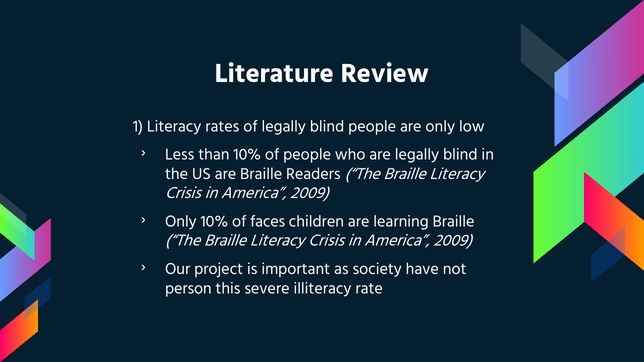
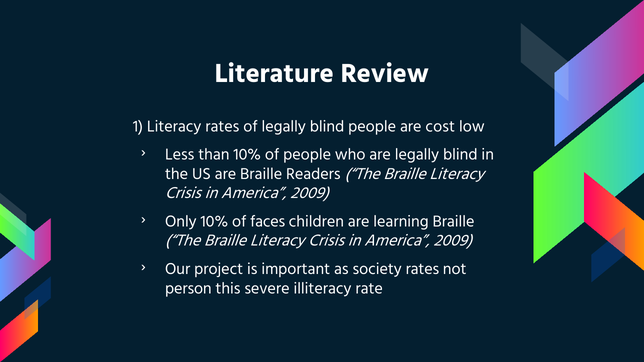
are only: only -> cost (440, 126)
society have: have -> rates (422, 269)
